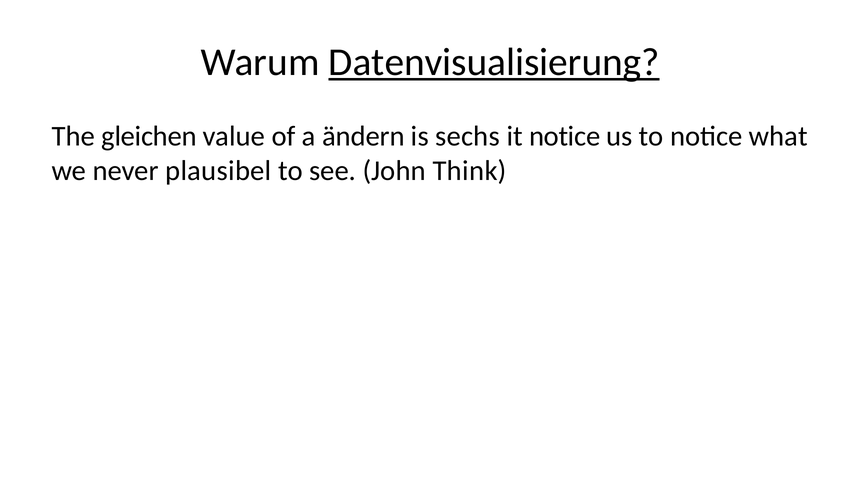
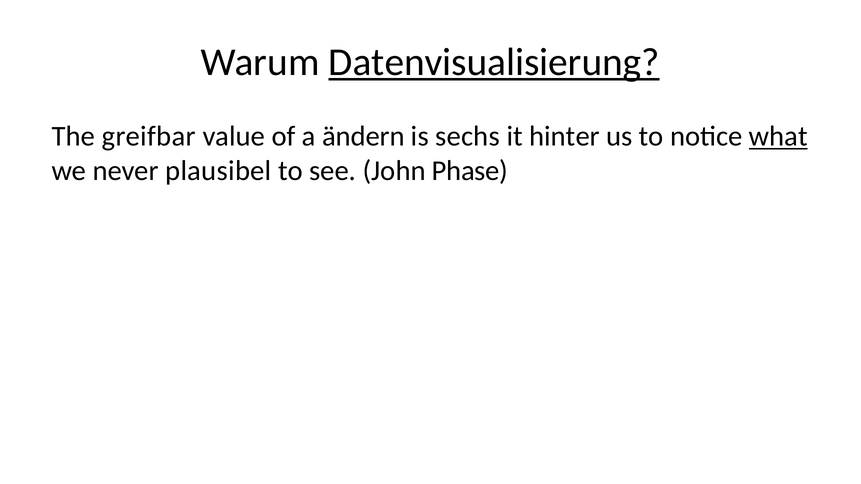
gleichen: gleichen -> greifbar (149, 137)
it notice: notice -> hinter (565, 137)
what underline: none -> present (778, 137)
Think: Think -> Phase (470, 171)
